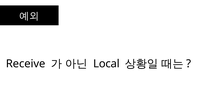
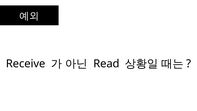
Local: Local -> Read (106, 64)
